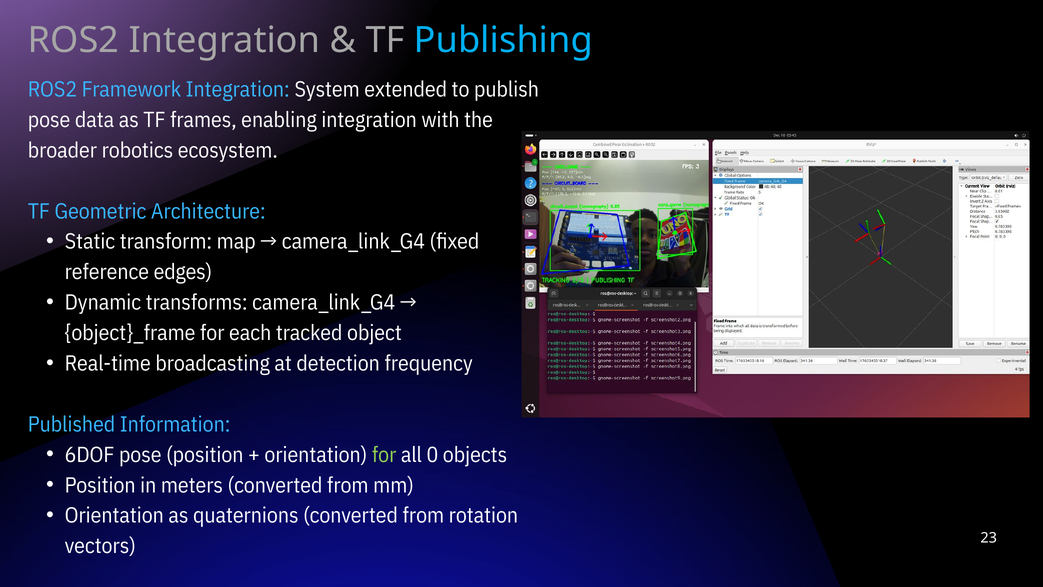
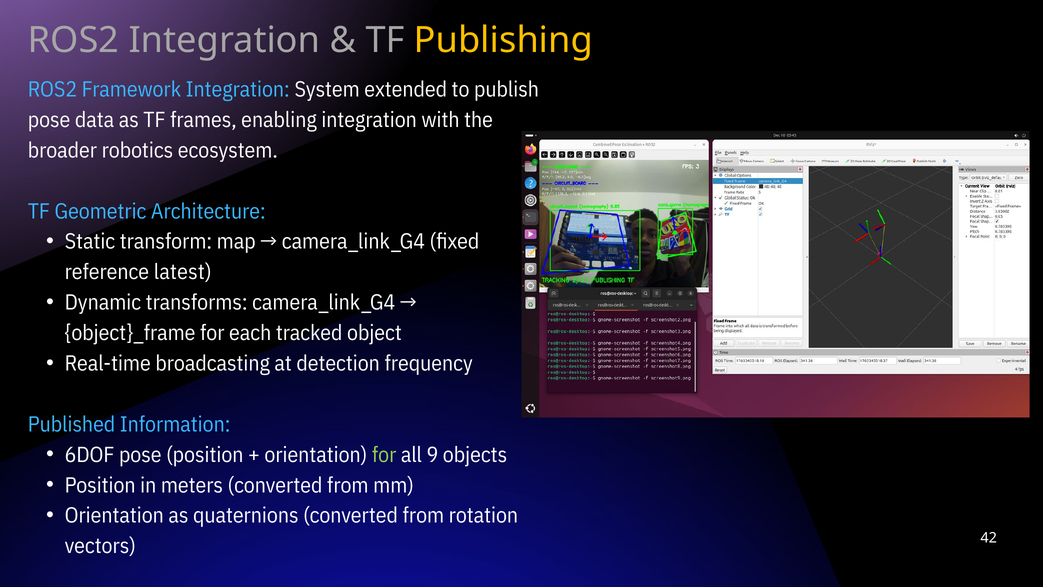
Publishing colour: light blue -> yellow (503, 40)
edges: edges -> latest (183, 272)
0: 0 -> 9 (432, 455)
23: 23 -> 42 (989, 538)
